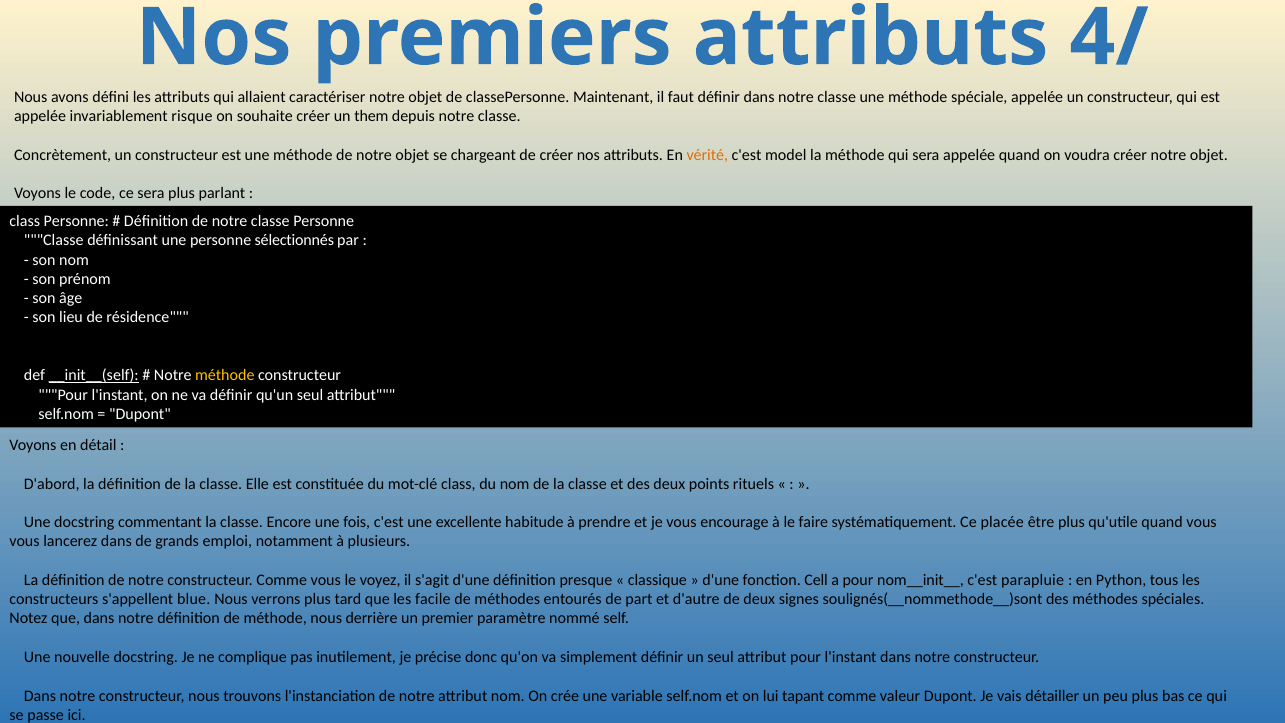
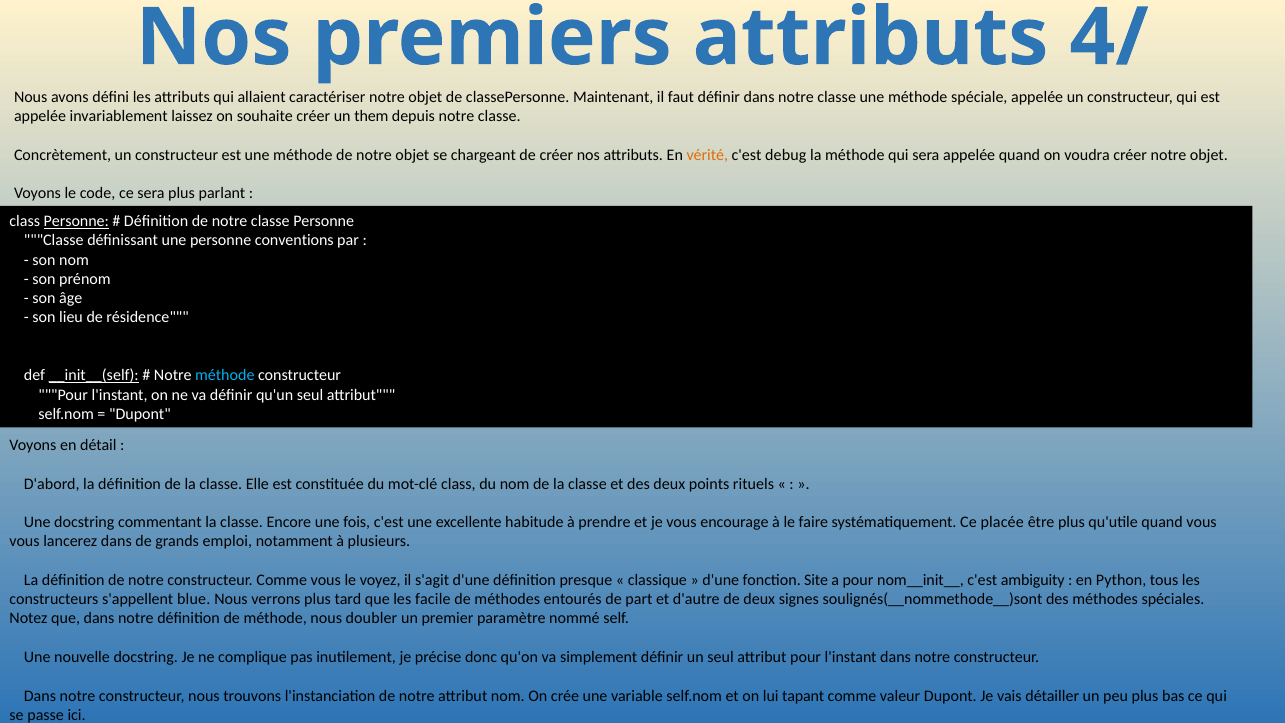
risque: risque -> laissez (192, 116)
model: model -> debug (786, 155)
Personne underline: none -> present (76, 221)
sélectionnés: sélectionnés -> conventions (294, 240)
méthode colour: yellow -> light blue (225, 375)
Cell: Cell -> Site (816, 580)
parapluie: parapluie -> ambiguity (1033, 580)
derrière: derrière -> doubler (371, 619)
